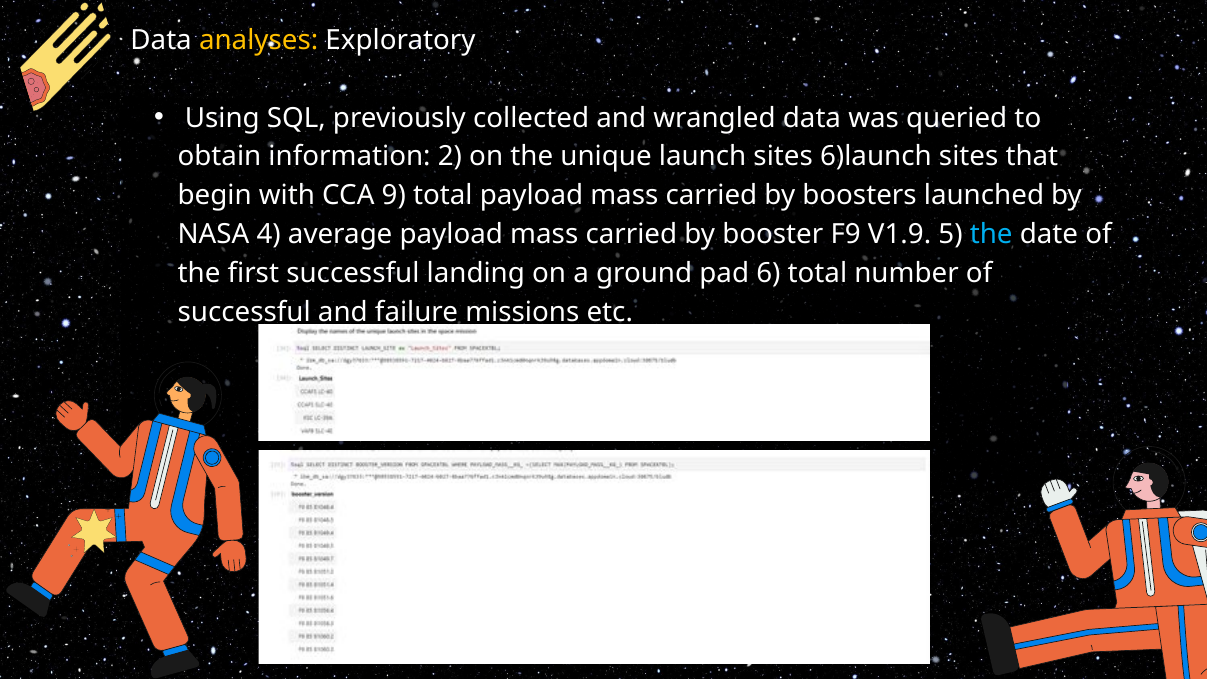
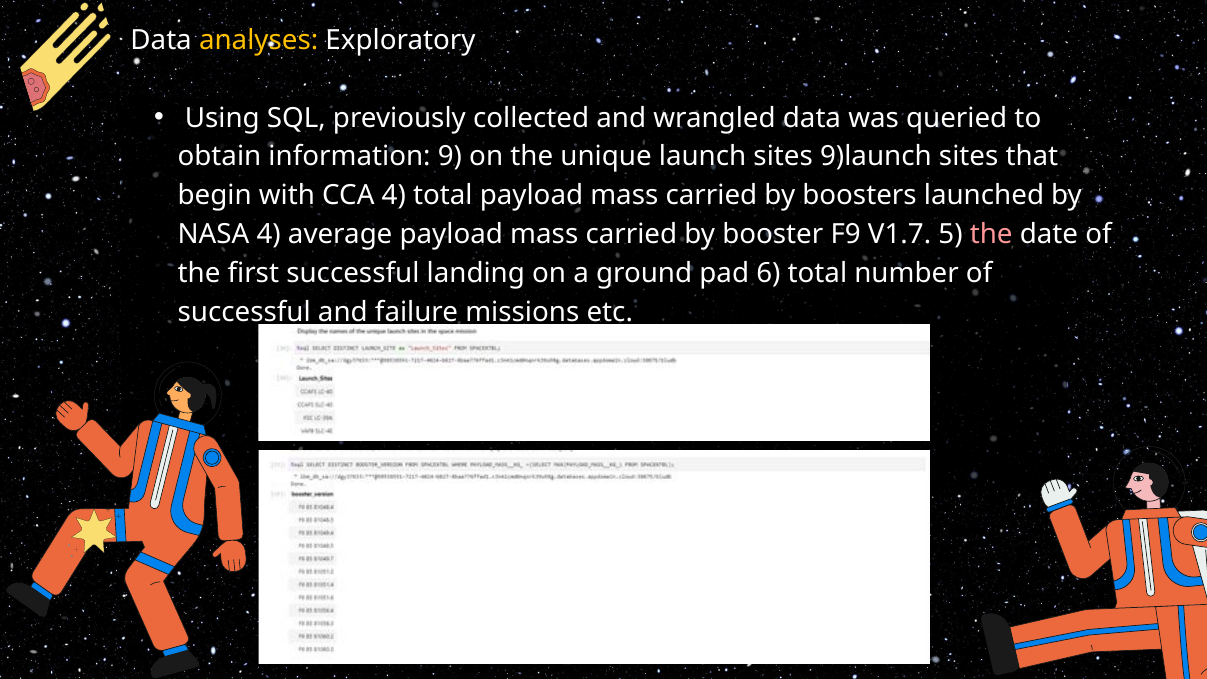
2: 2 -> 9 (450, 157)
6)launch: 6)launch -> 9)launch (876, 157)
CCA 9: 9 -> 4 (394, 196)
V1.9: V1.9 -> V1.7 (900, 234)
the colour: light blue -> pink (991, 234)
